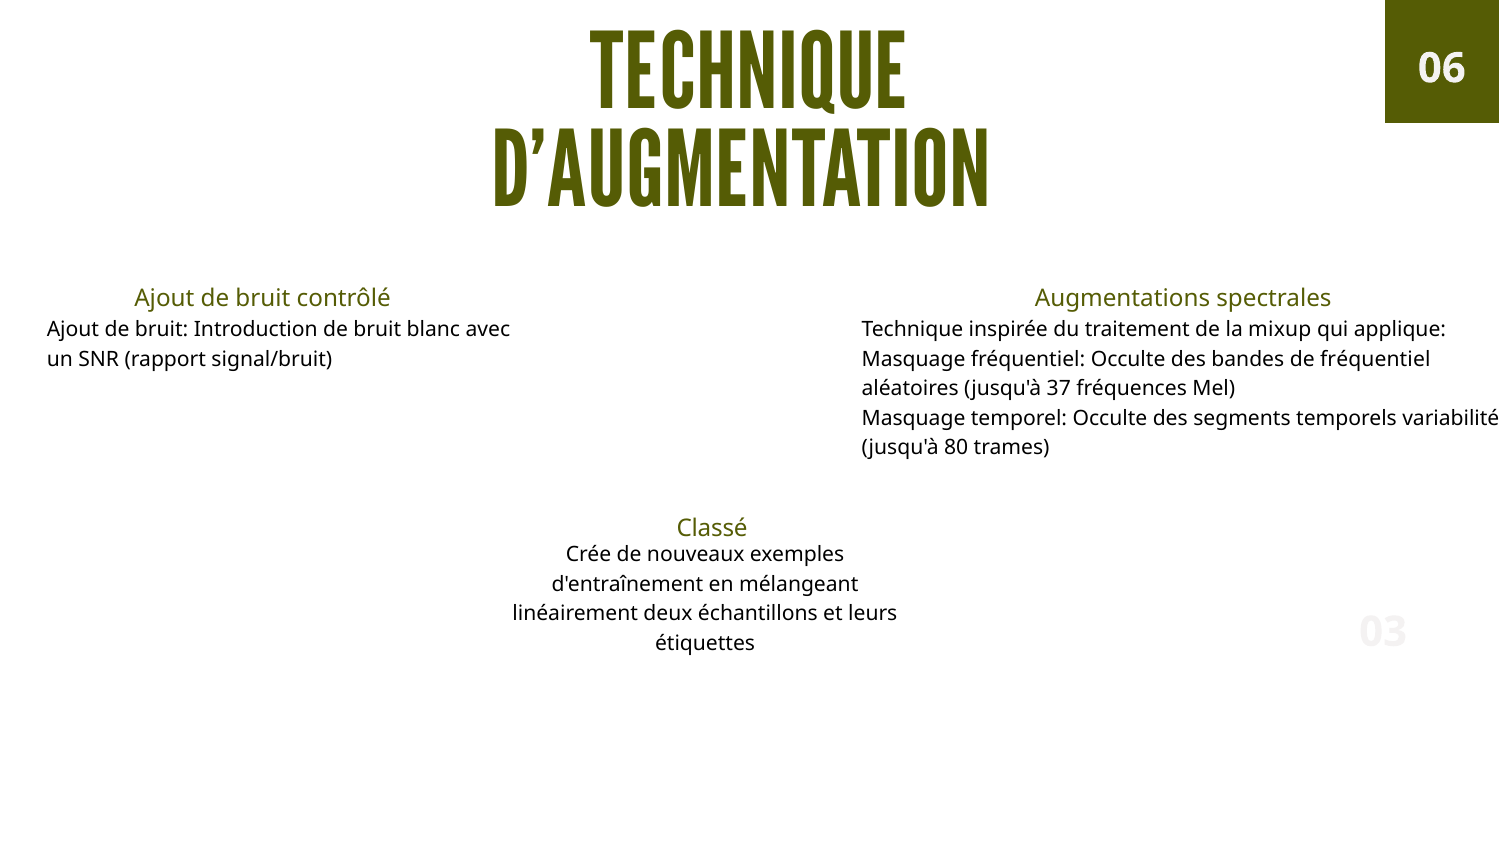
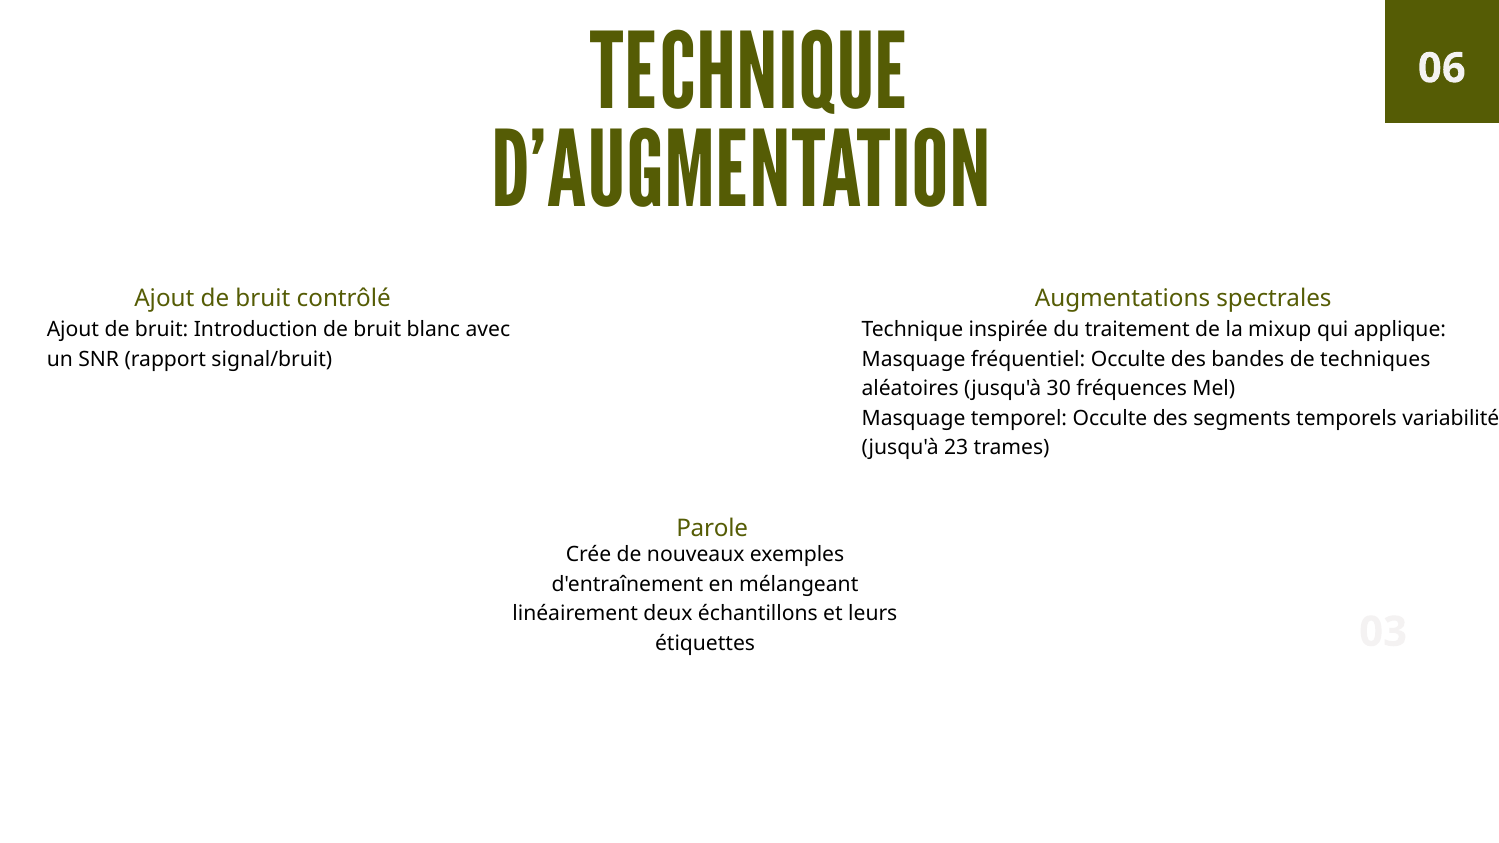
de fréquentiel: fréquentiel -> techniques (1375, 359)
37: 37 -> 30 (1059, 389)
80: 80 -> 23 (956, 448)
Classé: Classé -> Parole (712, 529)
